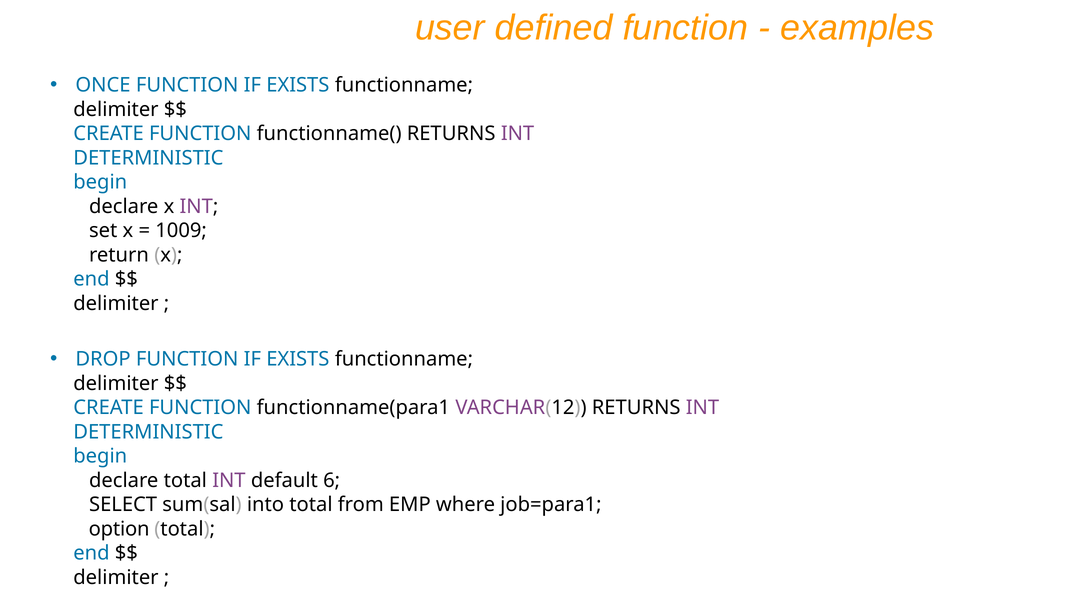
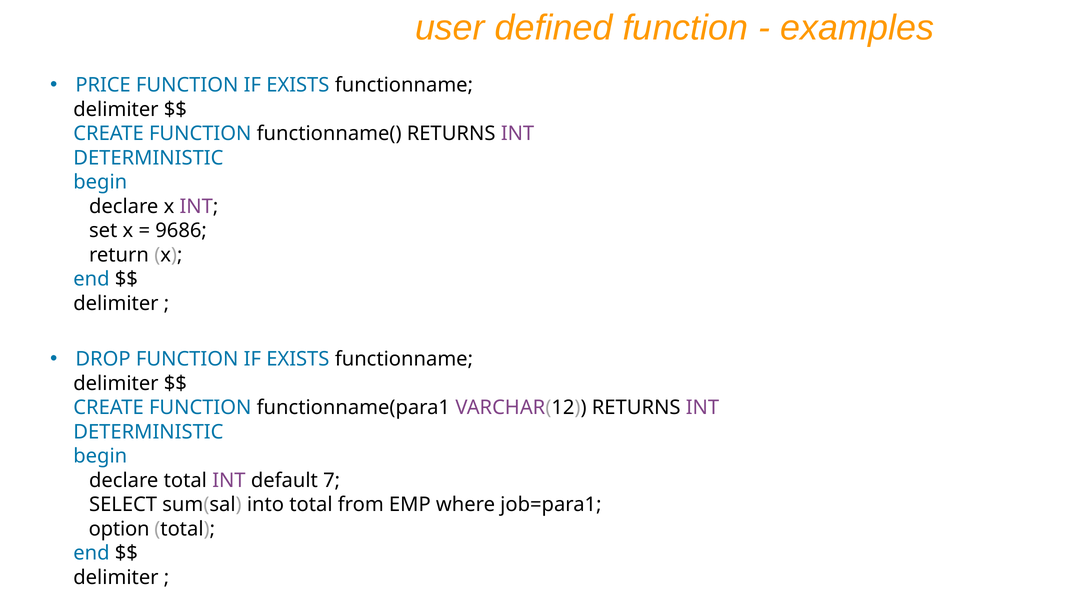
ONCE: ONCE -> PRICE (103, 85)
1009: 1009 -> 9686 (181, 231)
6: 6 -> 7 (332, 480)
